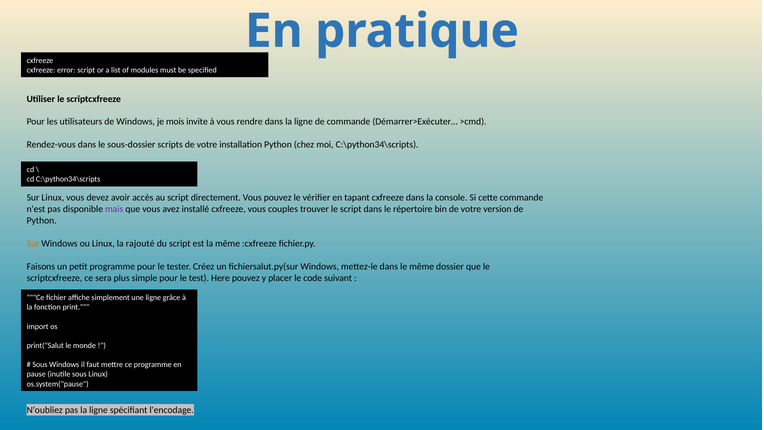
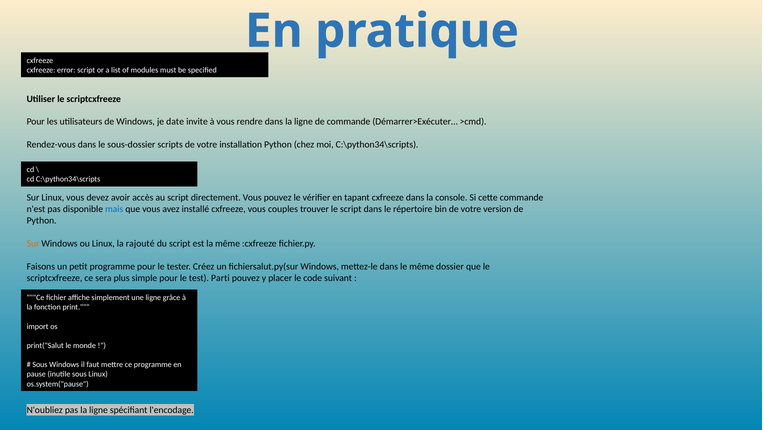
mois: mois -> date (175, 122)
mais colour: purple -> blue (114, 209)
Here: Here -> Parti (220, 278)
